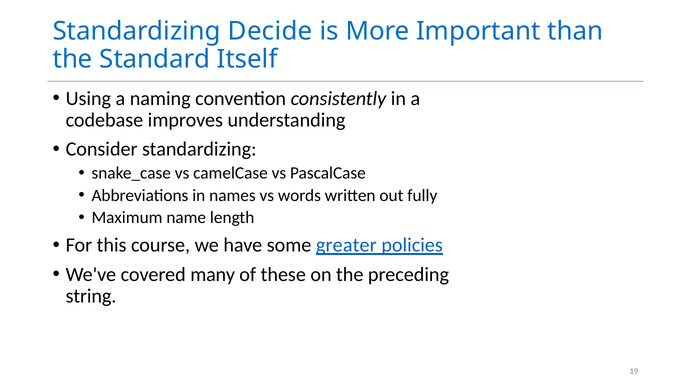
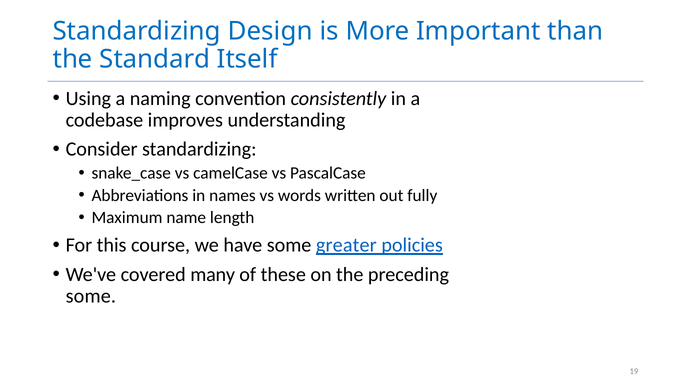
Decide: Decide -> Design (270, 31)
string: string -> some (91, 296)
